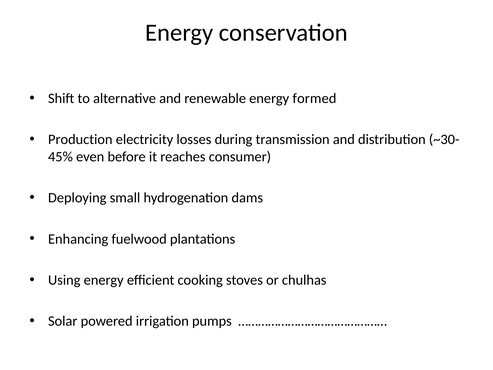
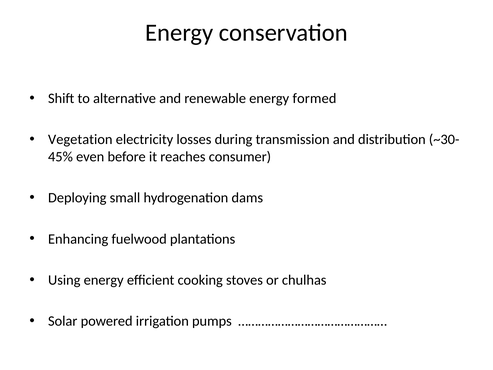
Production: Production -> Vegetation (80, 139)
